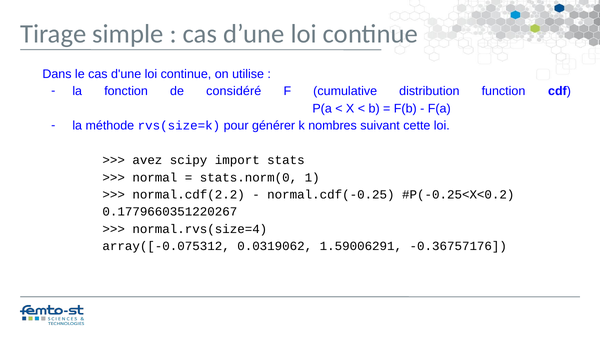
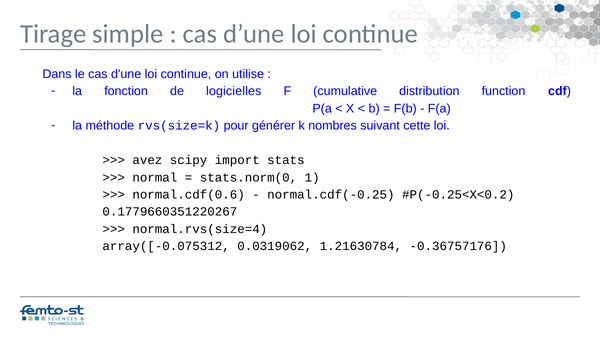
considéré: considéré -> logicielles (234, 91)
normal.cdf(2.2: normal.cdf(2.2 -> normal.cdf(0.6 (189, 195)
1.59006291: 1.59006291 -> 1.21630784 (361, 247)
